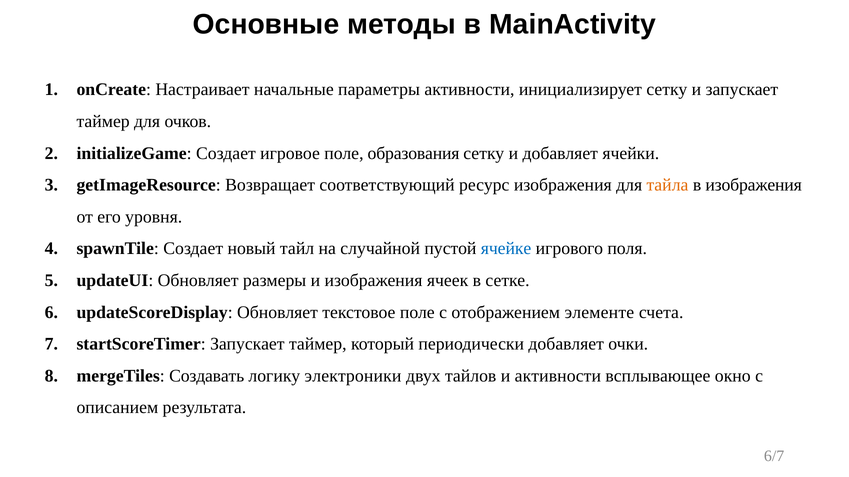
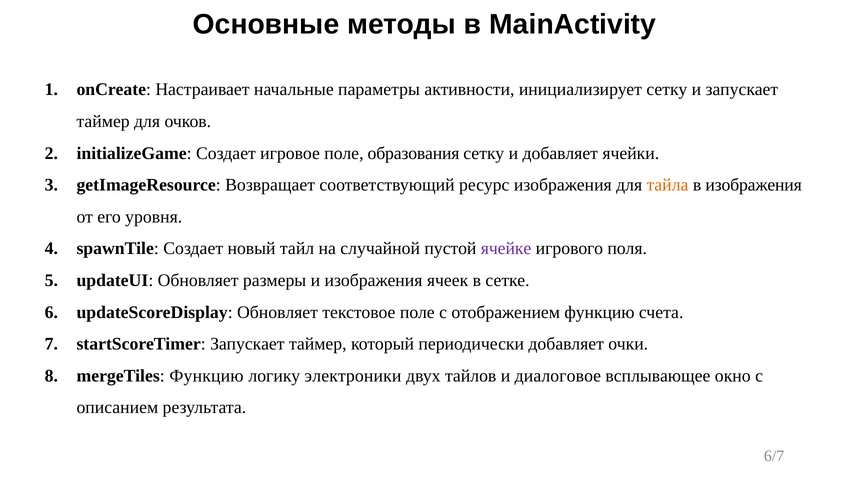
ячейке colour: blue -> purple (506, 249)
отображением элементе: элементе -> функцию (599, 313)
mergeTiles Создавать: Создавать -> Функцию (207, 376)
и активности: активности -> диалоговое (558, 376)
